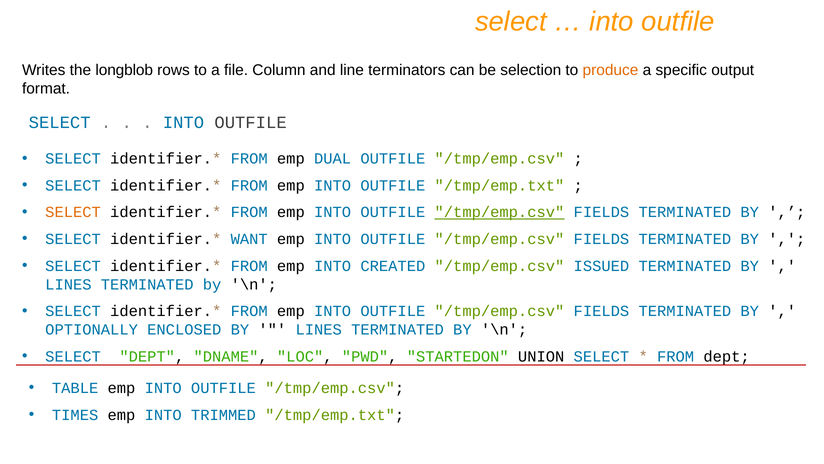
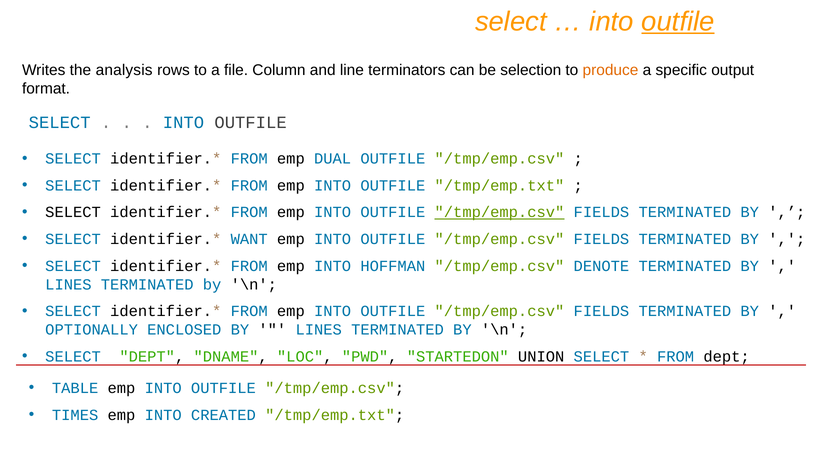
outfile underline: none -> present (678, 21)
longblob: longblob -> analysis (124, 70)
SELECT colour: orange -> black (73, 212)
CREATED: CREATED -> HOFFMAN (393, 266)
ISSUED: ISSUED -> DENOTE (601, 266)
TRIMMED: TRIMMED -> CREATED (223, 415)
